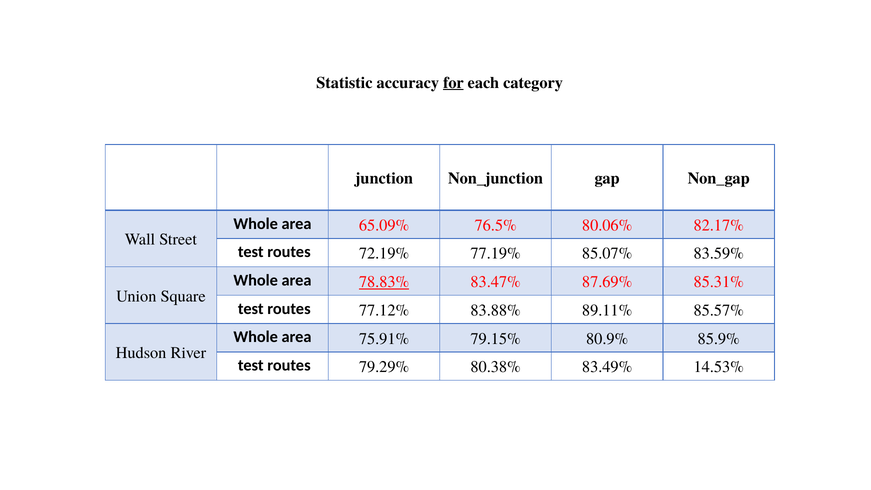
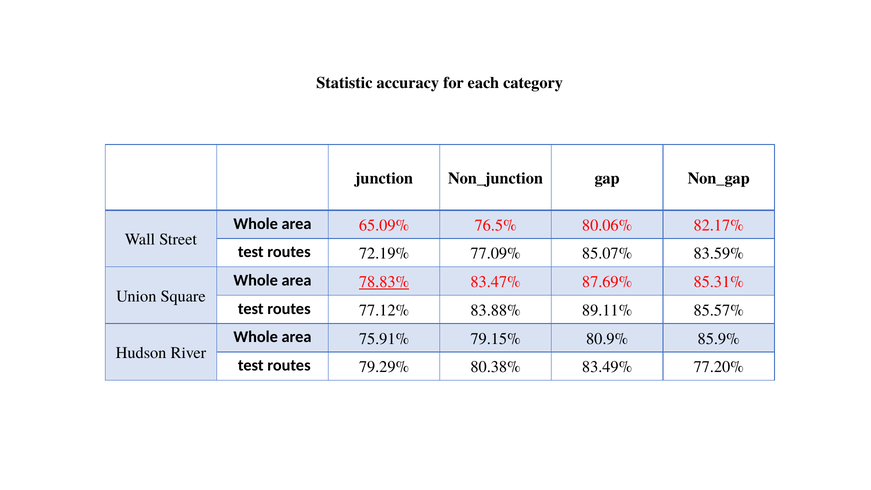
for underline: present -> none (453, 83)
77.19%: 77.19% -> 77.09% (496, 254)
14.53%: 14.53% -> 77.20% (719, 367)
